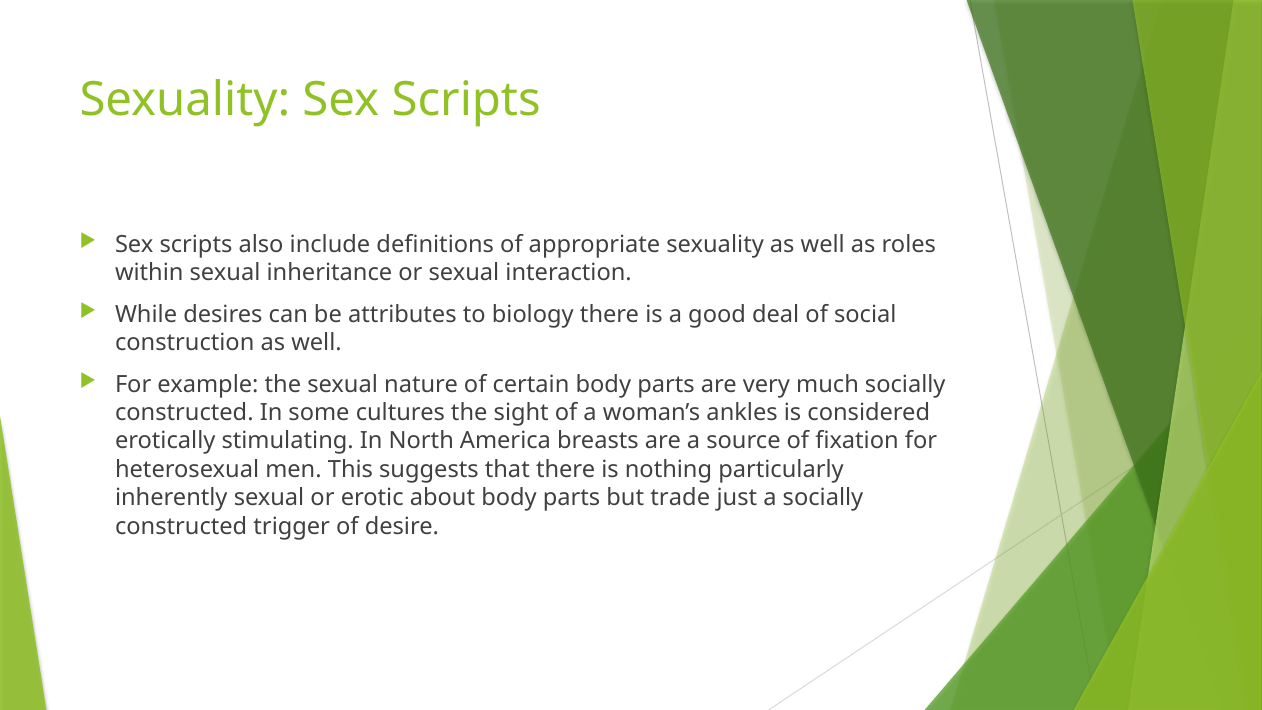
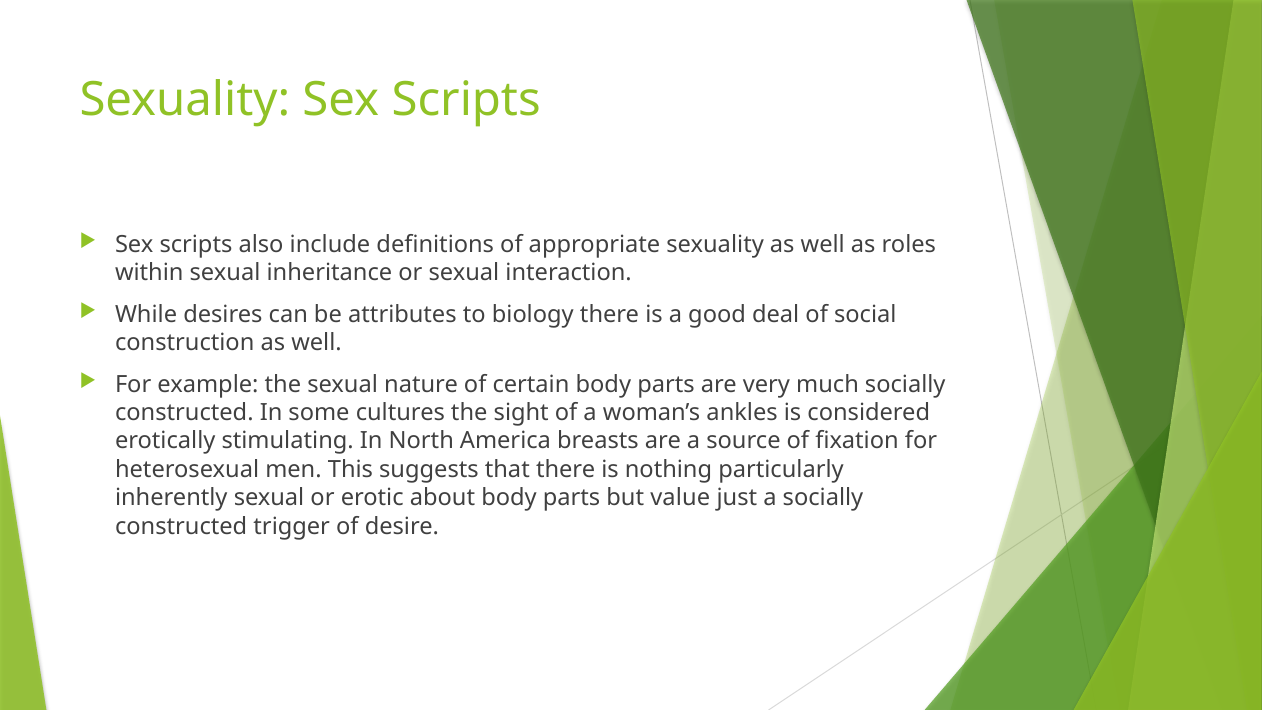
trade: trade -> value (680, 498)
